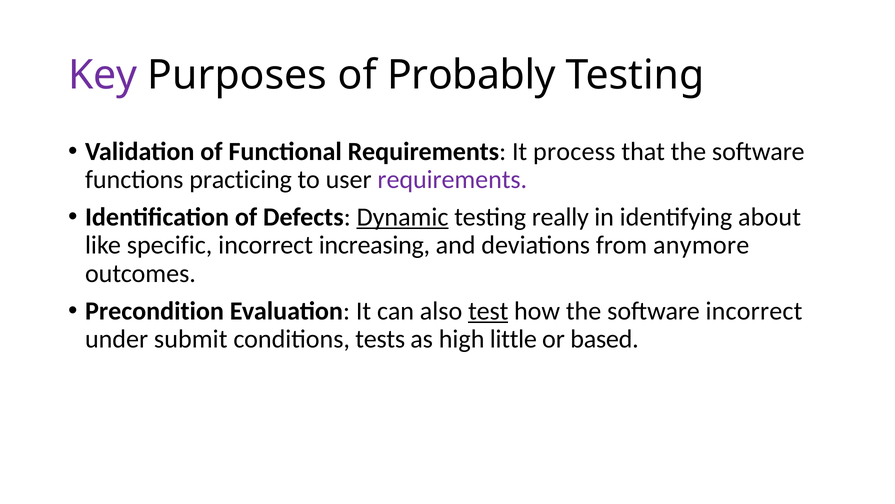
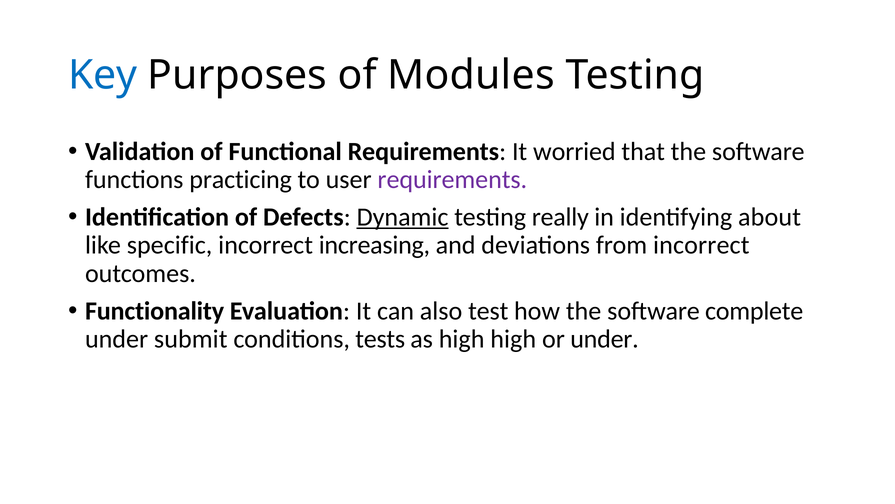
Key colour: purple -> blue (103, 75)
Probably: Probably -> Modules (471, 75)
process: process -> worried (574, 151)
from anymore: anymore -> incorrect (701, 245)
Precondition: Precondition -> Functionality (155, 311)
test underline: present -> none (488, 311)
software incorrect: incorrect -> complete (754, 311)
high little: little -> high (513, 339)
or based: based -> under (605, 339)
